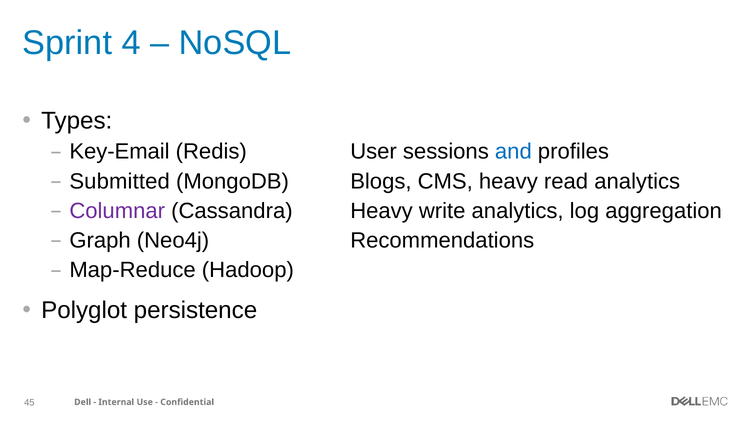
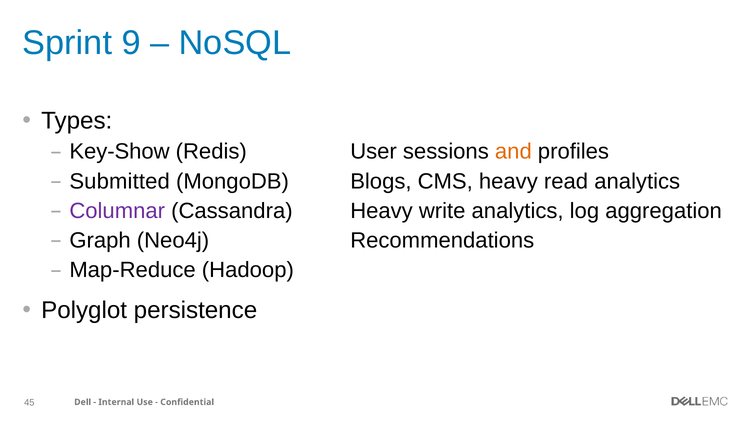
4: 4 -> 9 (131, 43)
Key-Email: Key-Email -> Key-Show (120, 152)
and colour: blue -> orange (513, 152)
